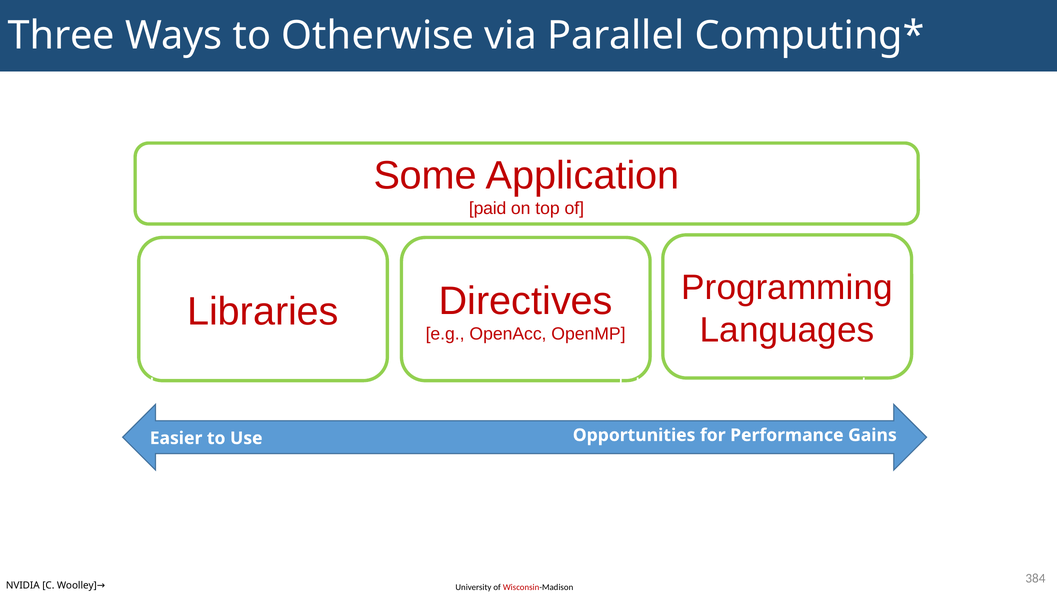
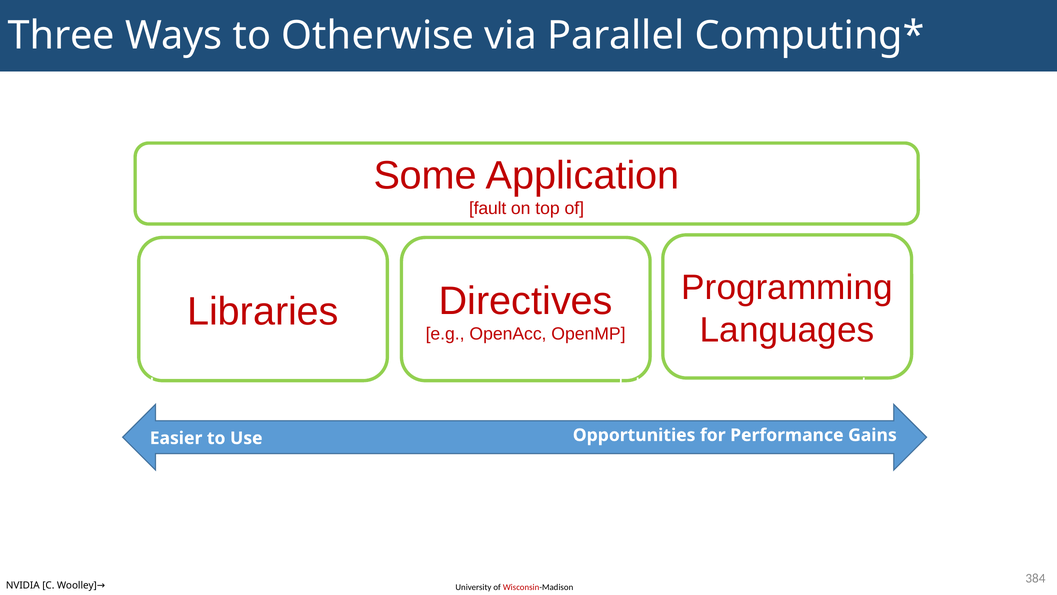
paid: paid -> fault (488, 208)
